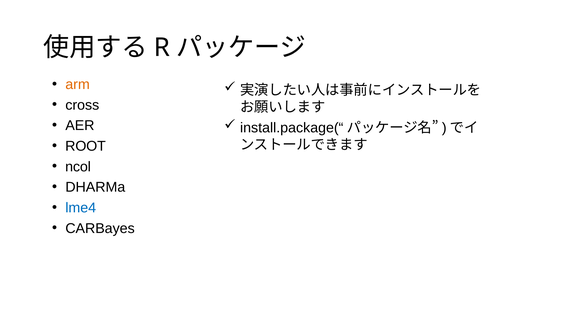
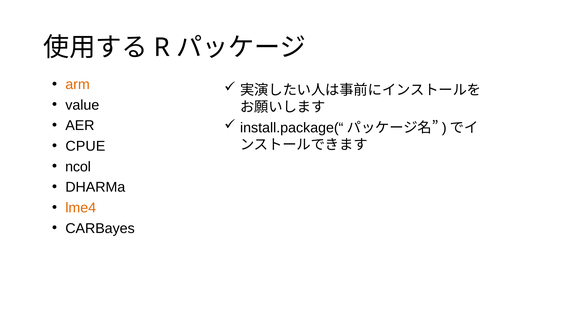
cross: cross -> value (82, 105)
ROOT: ROOT -> CPUE (85, 146)
lme4 colour: blue -> orange (81, 208)
